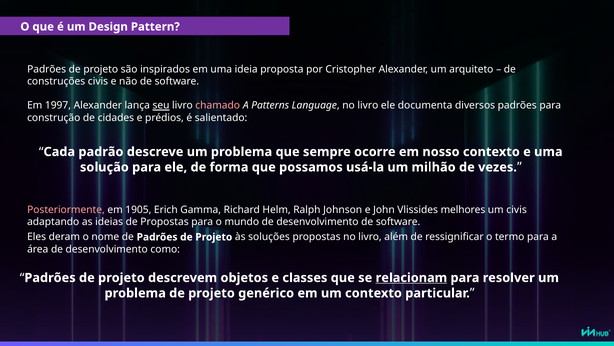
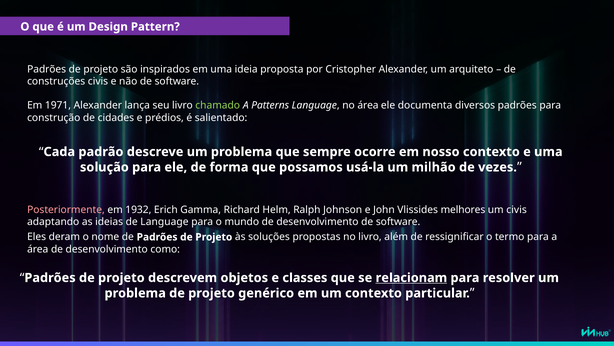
1997: 1997 -> 1971 (58, 105)
seu underline: present -> none (161, 105)
chamado colour: pink -> light green (218, 105)
Language no livro: livro -> área (368, 105)
1905: 1905 -> 1932 (138, 209)
de Propostas: Propostas -> Language (164, 222)
